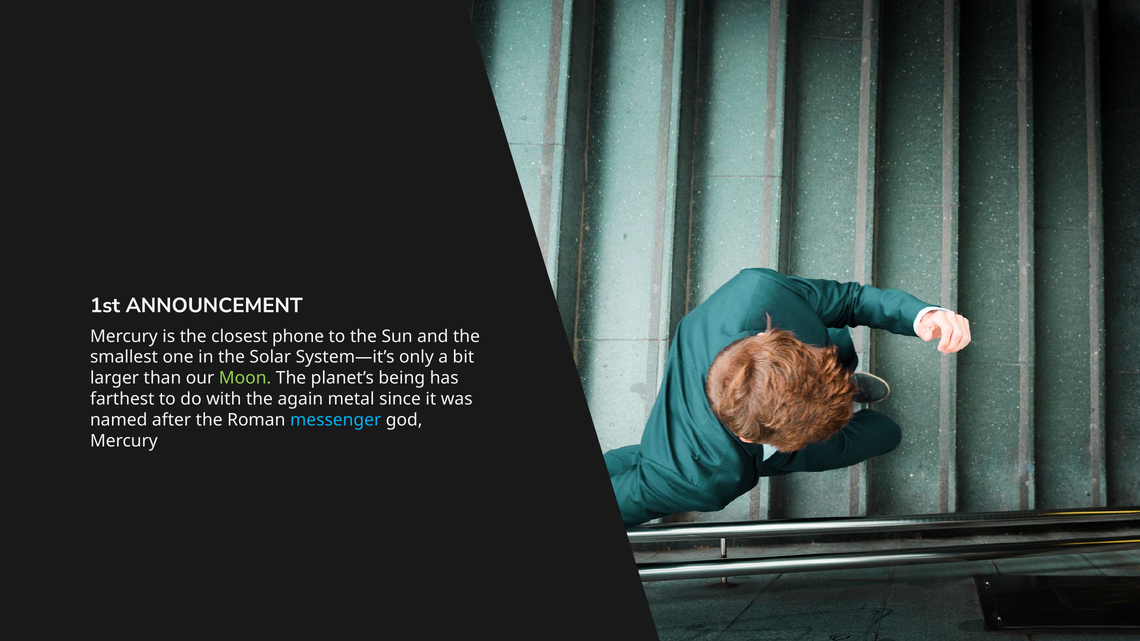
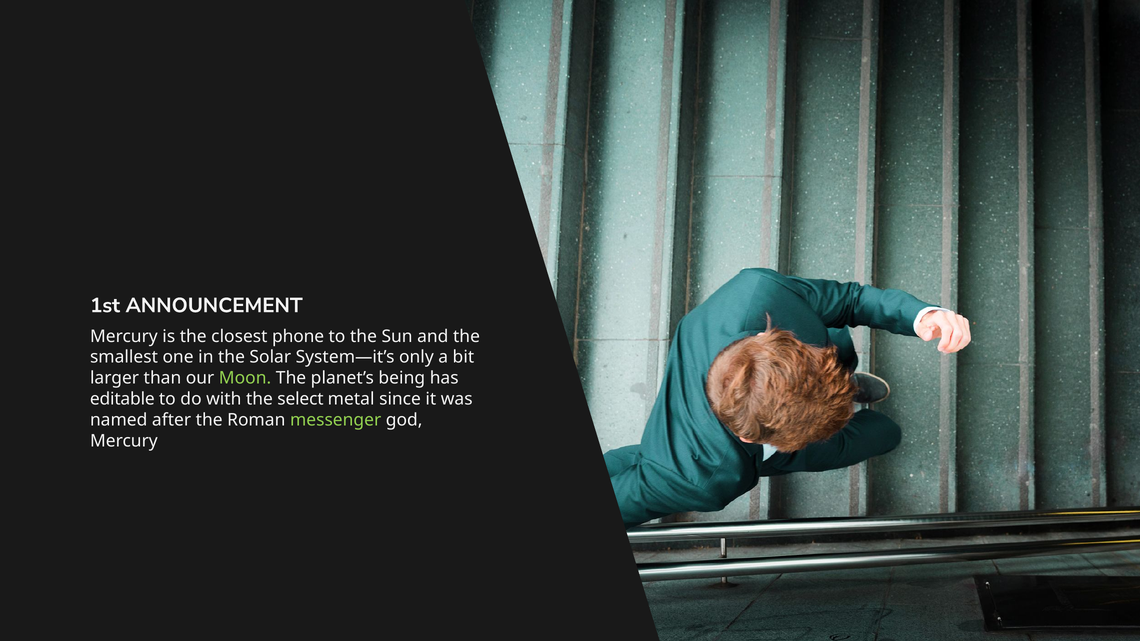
farthest: farthest -> editable (122, 399)
again: again -> select (300, 399)
messenger colour: light blue -> light green (336, 420)
